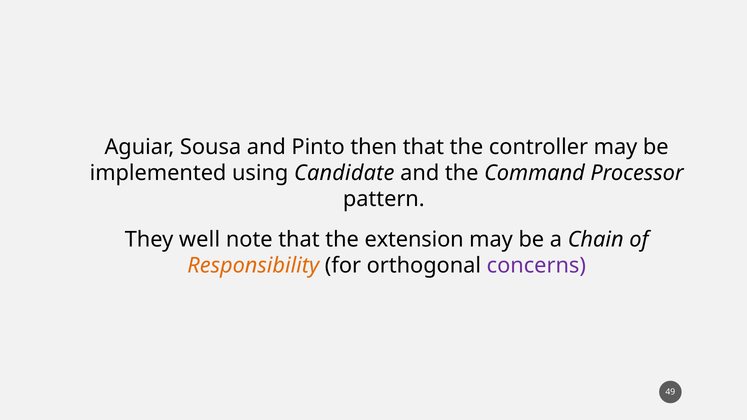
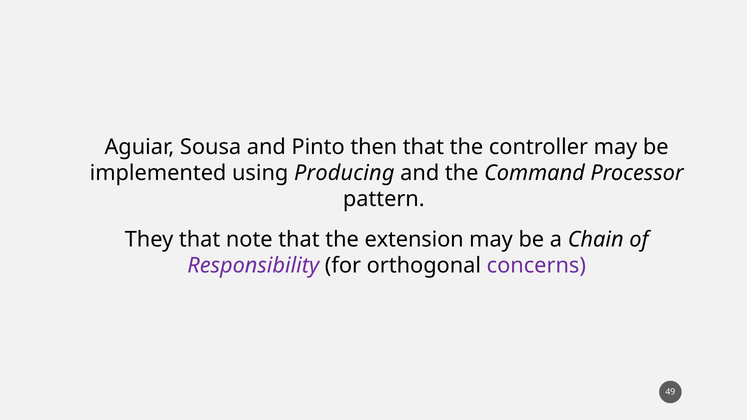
Candidate: Candidate -> Producing (344, 173)
They well: well -> that (200, 240)
Responsibility colour: orange -> purple (253, 266)
